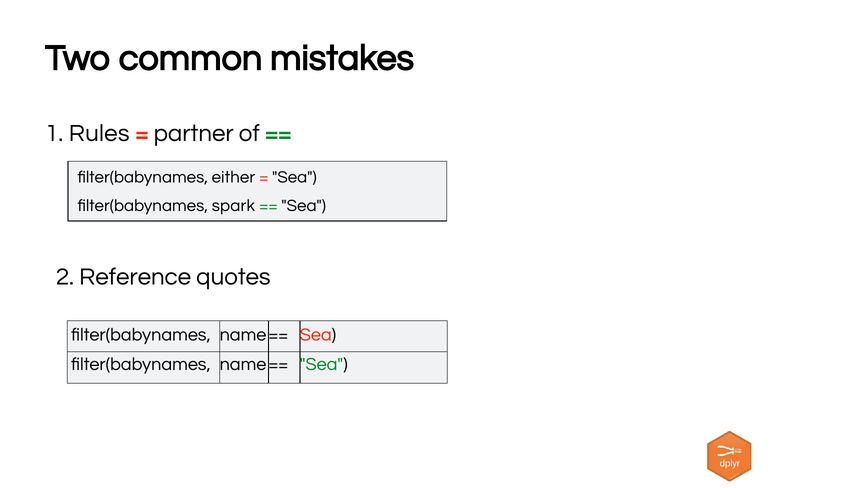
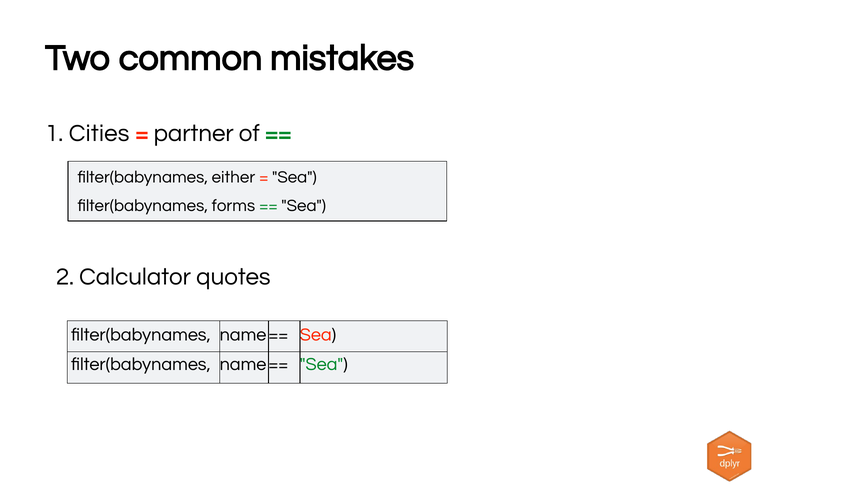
Rules: Rules -> Cities (99, 133)
spark: spark -> forms (233, 206)
Reference: Reference -> Calculator (135, 277)
